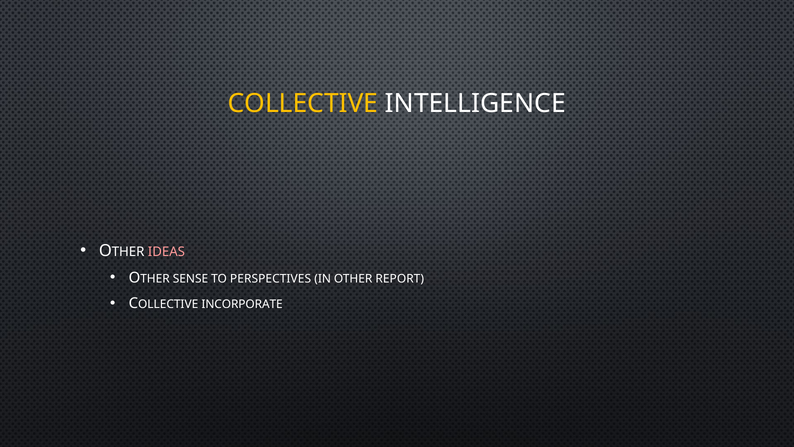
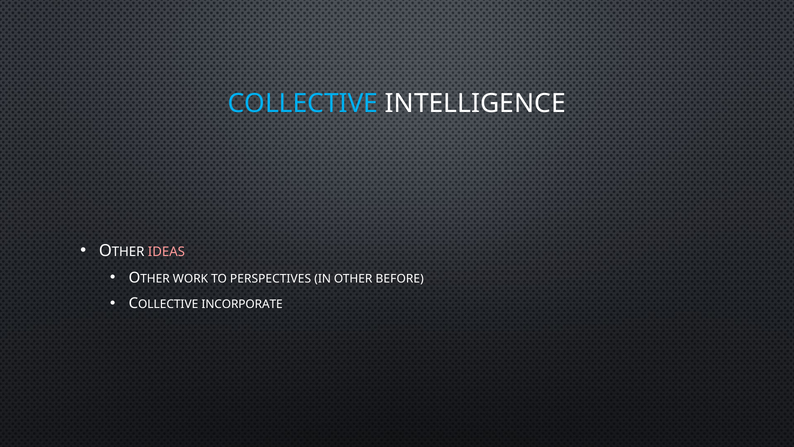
COLLECTIVE colour: yellow -> light blue (303, 104)
SENSE: SENSE -> WORK (190, 278)
REPORT: REPORT -> BEFORE (400, 278)
